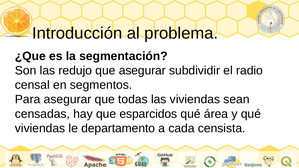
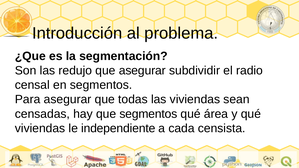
que esparcidos: esparcidos -> segmentos (148, 114)
departamento: departamento -> independiente (118, 128)
